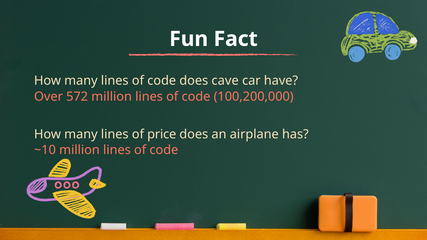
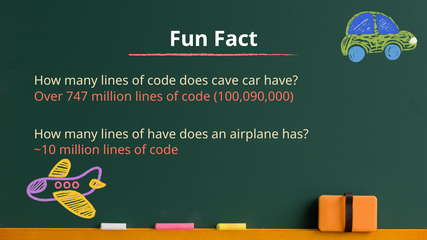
572: 572 -> 747 (77, 97)
100,200,000: 100,200,000 -> 100,090,000 (254, 97)
of price: price -> have (162, 134)
